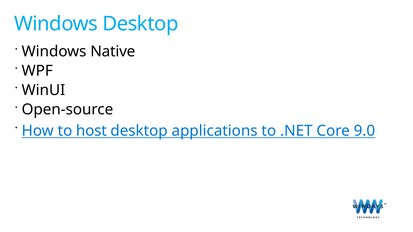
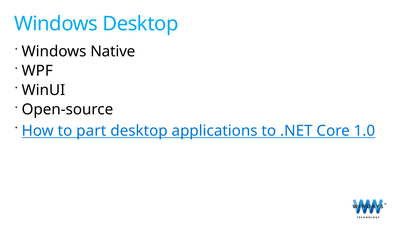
host: host -> part (91, 131)
9.0: 9.0 -> 1.0 (364, 131)
